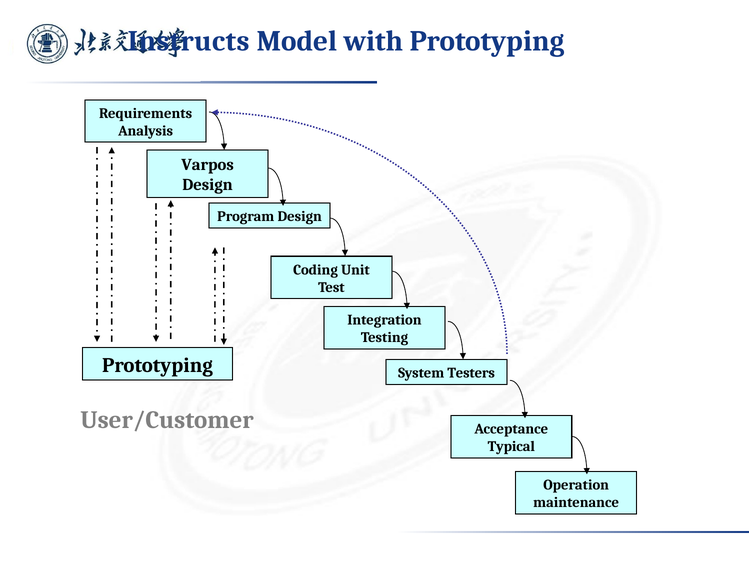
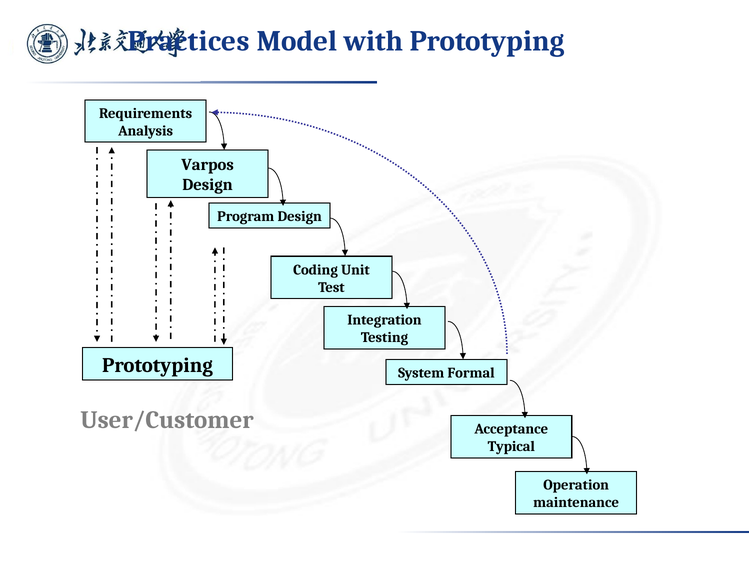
Instructs: Instructs -> Practices (189, 41)
Testers: Testers -> Formal (471, 373)
